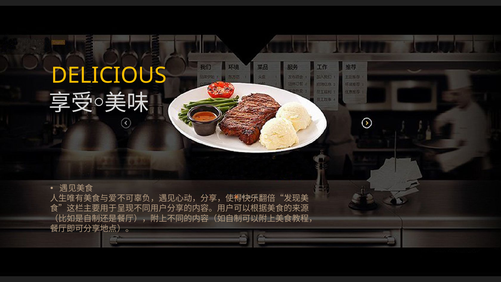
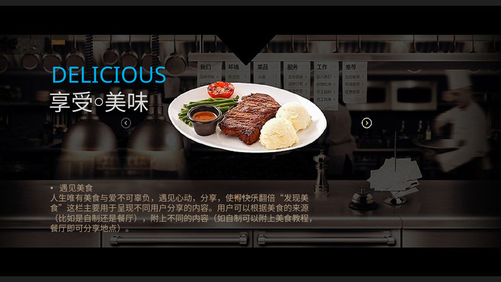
DELICIOUS colour: yellow -> light blue (109, 75)
